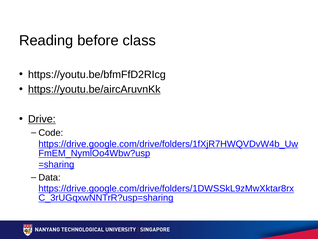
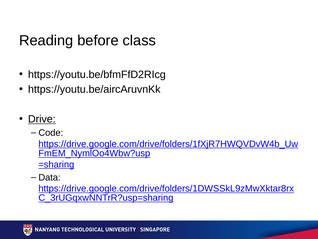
https://youtu.be/aircAruvnKk underline: present -> none (94, 89)
